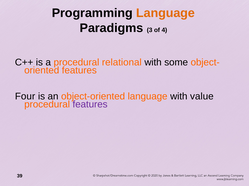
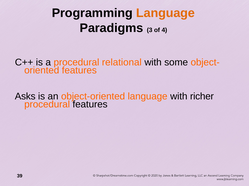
Four: Four -> Asks (25, 97)
value: value -> richer (202, 97)
features colour: purple -> black (90, 105)
